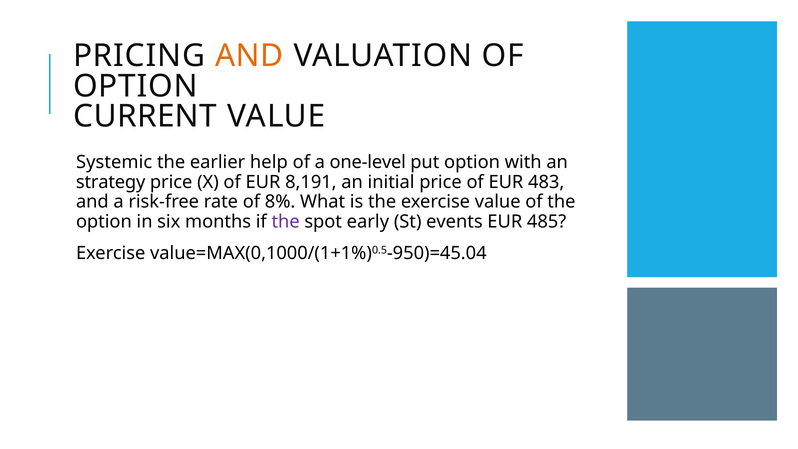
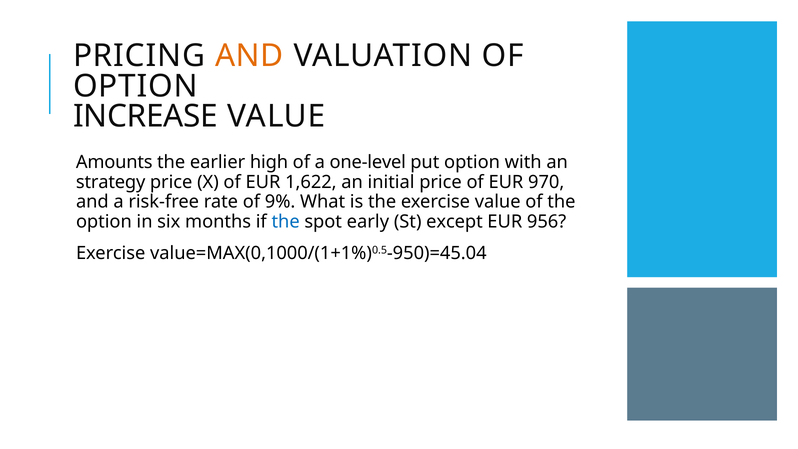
CURRENT: CURRENT -> INCREASE (145, 116)
Systemic: Systemic -> Amounts (114, 162)
help: help -> high (269, 162)
8,191: 8,191 -> 1,622 (311, 182)
483: 483 -> 970 (546, 182)
8%: 8% -> 9% (280, 202)
the colour: purple -> blue (286, 222)
events: events -> except (454, 222)
485: 485 -> 956 (547, 222)
